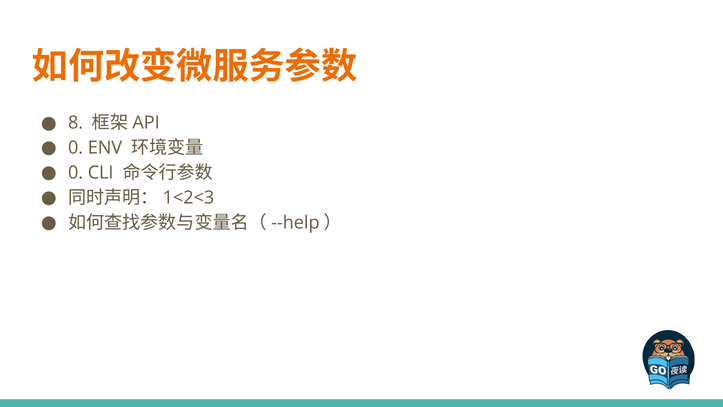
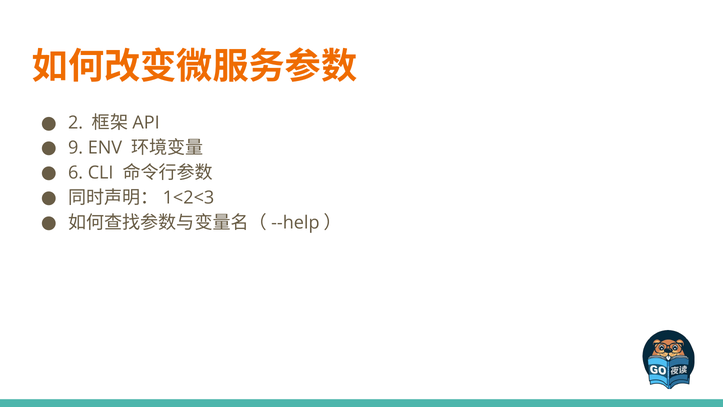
8: 8 -> 2 (76, 123)
0: 0 -> 9 (76, 148)
0: 0 -> 6 (76, 173)
